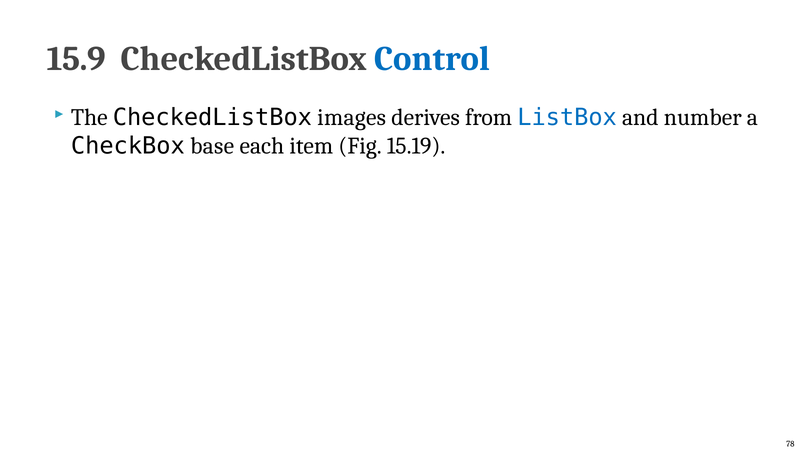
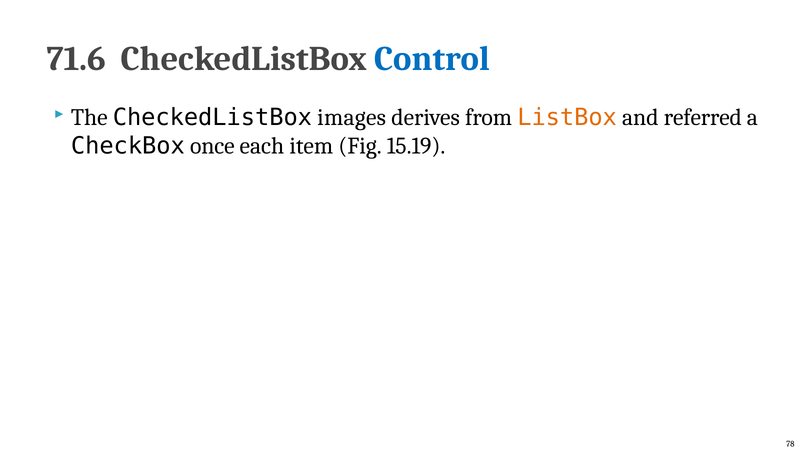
15.9: 15.9 -> 71.6 (76, 59)
ListBox colour: blue -> orange (567, 118)
number: number -> referred (703, 118)
base: base -> once (212, 146)
